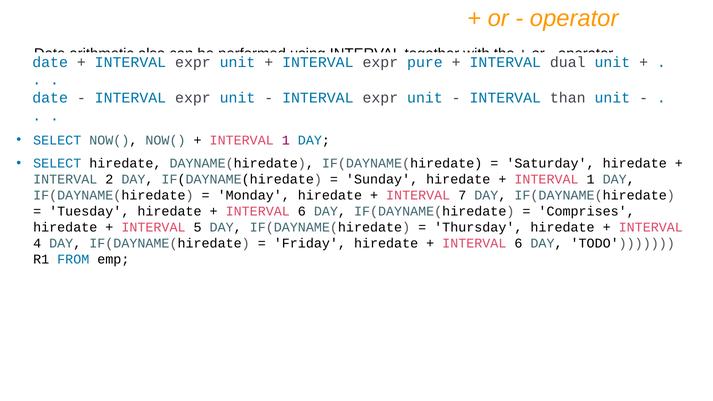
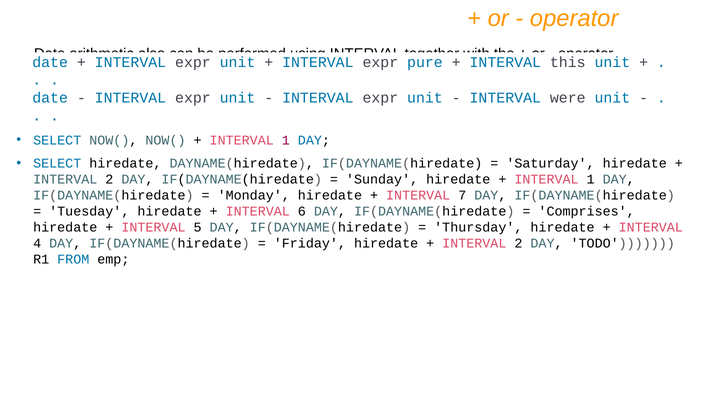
dual: dual -> this (568, 62)
than: than -> were (568, 98)
6: 6 -> 2 (518, 244)
